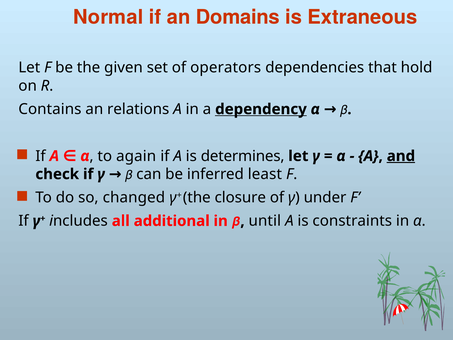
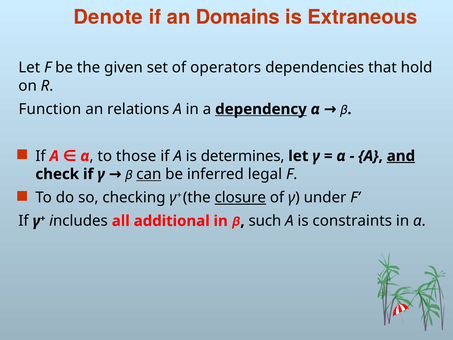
Normal: Normal -> Denote (108, 17)
Contains: Contains -> Function (50, 109)
again: again -> those (136, 156)
can underline: none -> present (149, 174)
least: least -> legal (265, 174)
changed: changed -> checking (134, 197)
closure underline: none -> present (240, 197)
until: until -> such (265, 221)
